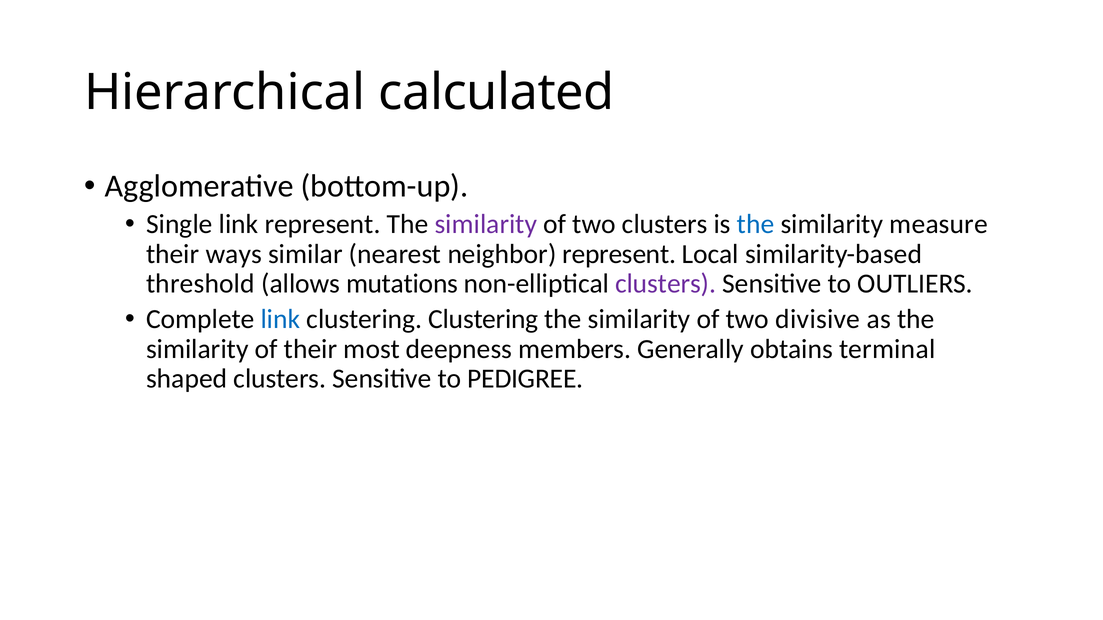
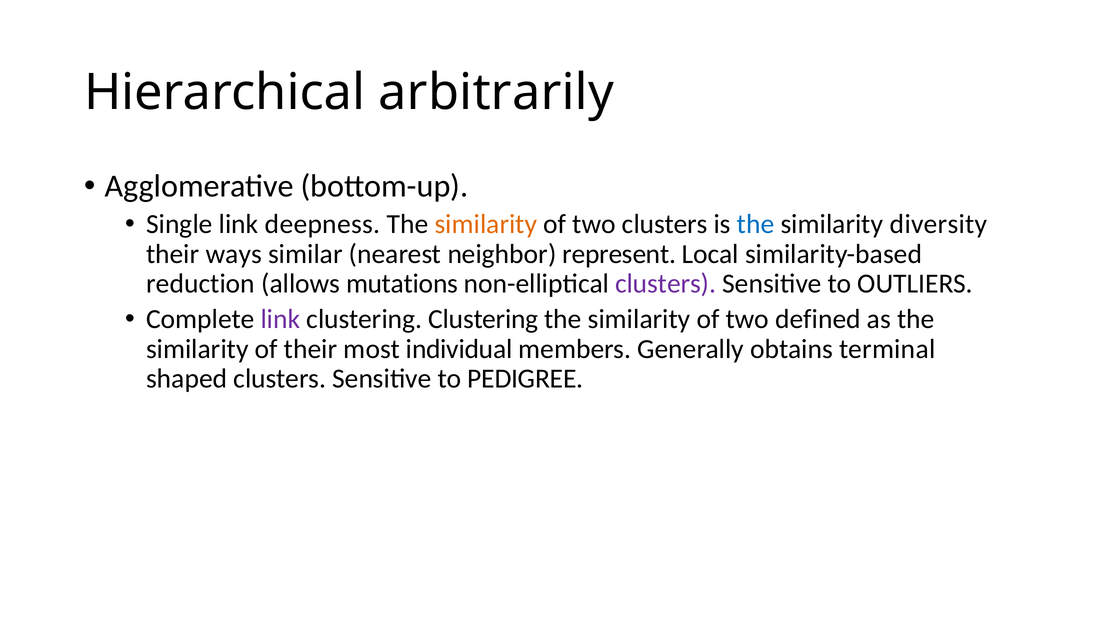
calculated: calculated -> arbitrarily (496, 93)
link represent: represent -> deepness (322, 224)
similarity colour: purple -> orange (486, 224)
measure: measure -> diversity (939, 224)
threshold: threshold -> reduction (201, 284)
link colour: blue -> purple (280, 319)
divisive: divisive -> defined (818, 319)
deepness: deepness -> individual (459, 349)
